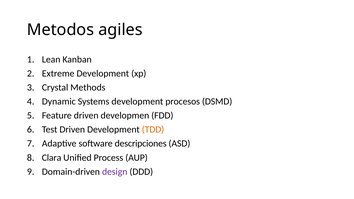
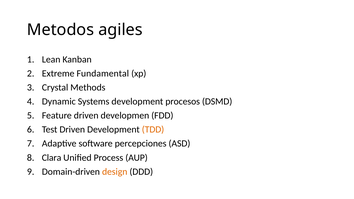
Extreme Development: Development -> Fundamental (103, 73)
descripciones: descripciones -> percepciones (141, 144)
design colour: purple -> orange (115, 172)
